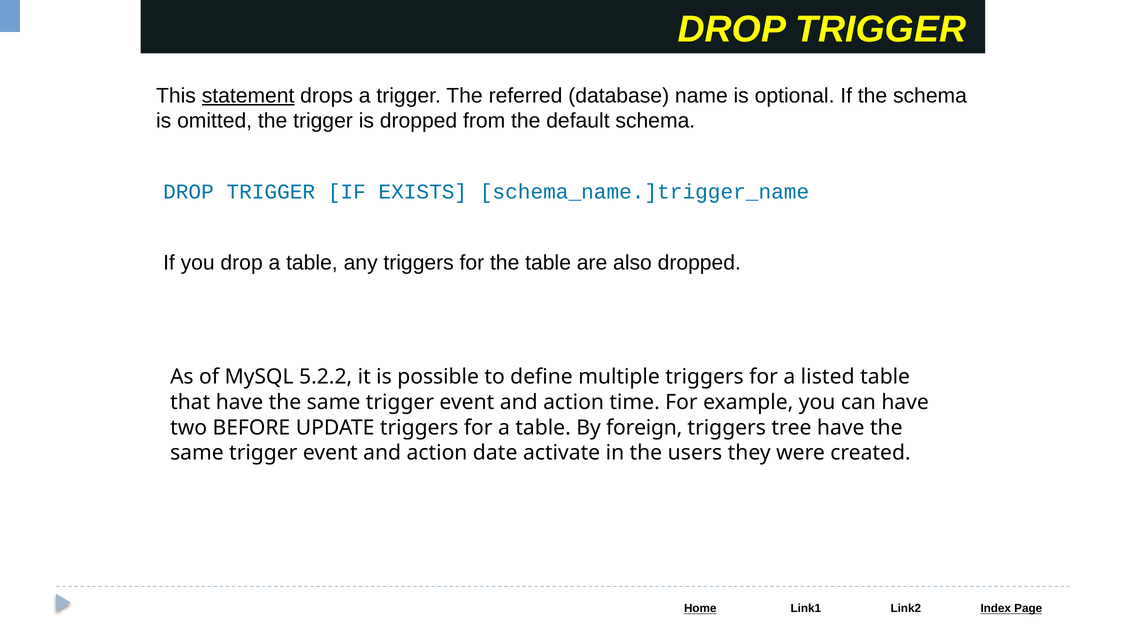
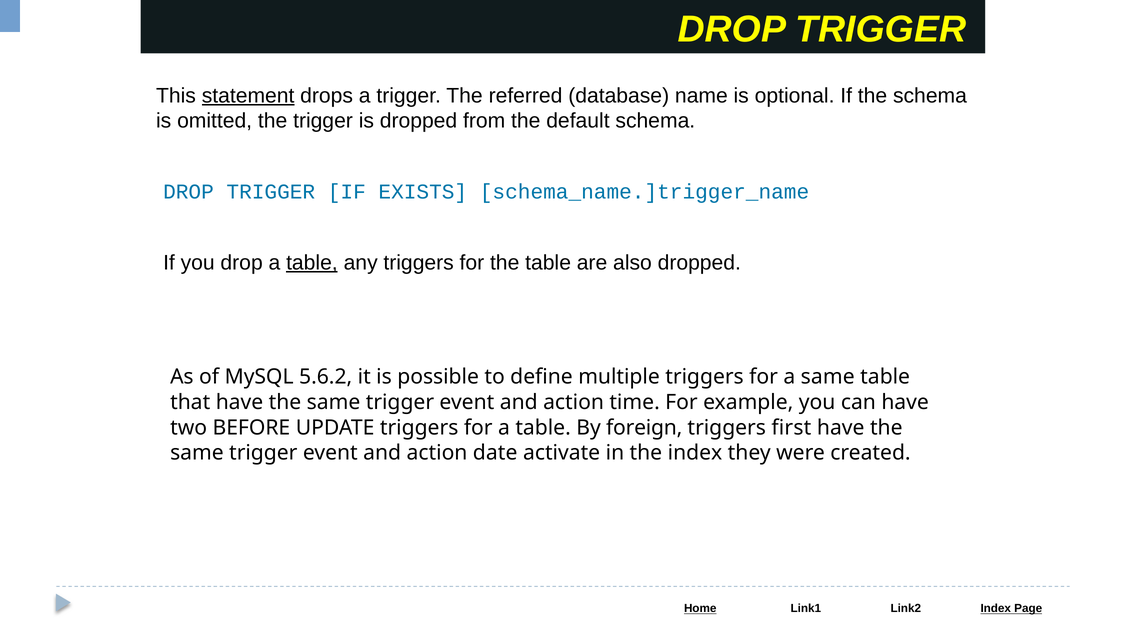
table underline: none -> present (312, 263)
5.2.2: 5.2.2 -> 5.6.2 (326, 377)
a listed: listed -> same (828, 377)
tree: tree -> first (791, 428)
the users: users -> index (695, 453)
